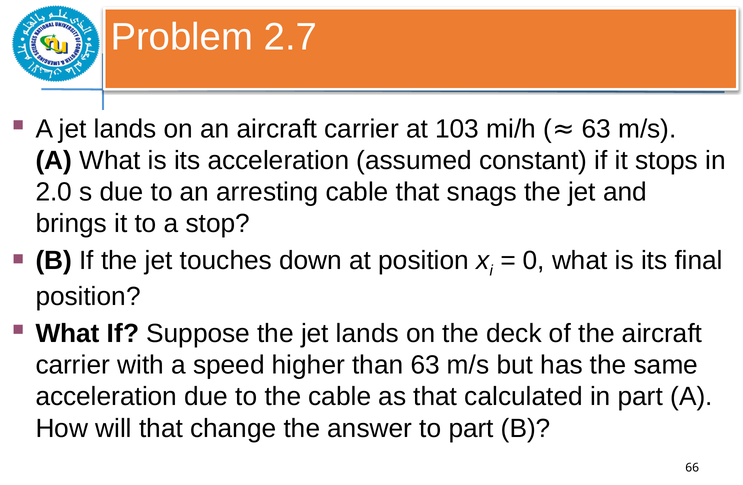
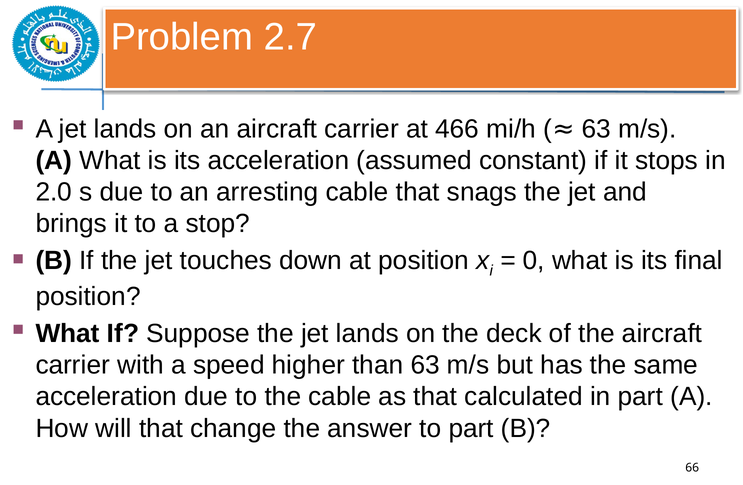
103: 103 -> 466 (457, 129)
